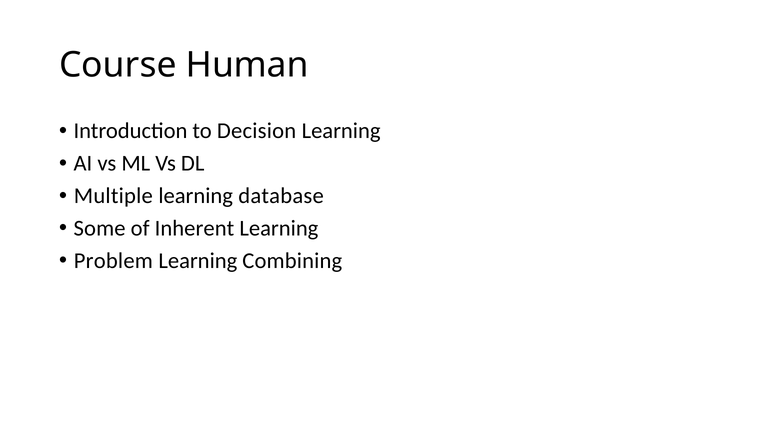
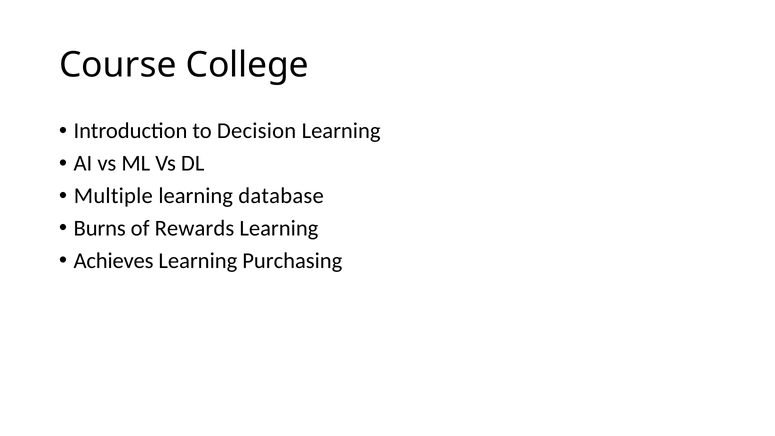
Human: Human -> College (247, 65)
Some: Some -> Burns (100, 228)
Inherent: Inherent -> Rewards (194, 228)
Problem: Problem -> Achieves (114, 261)
Combining: Combining -> Purchasing (292, 261)
